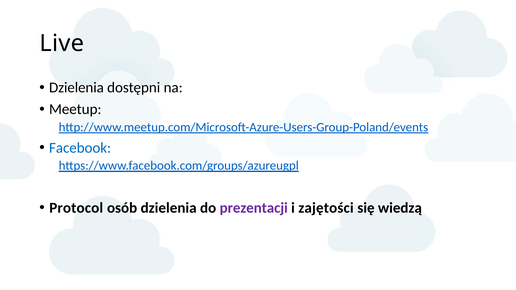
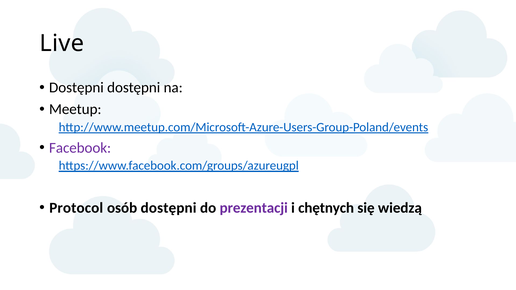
Dzielenia: Dzielenia -> Dostępni (76, 88)
Facebook colour: blue -> purple (80, 148)
osób dzielenia: dzielenia -> dostępni (169, 208)
zajętości: zajętości -> chętnych (326, 208)
